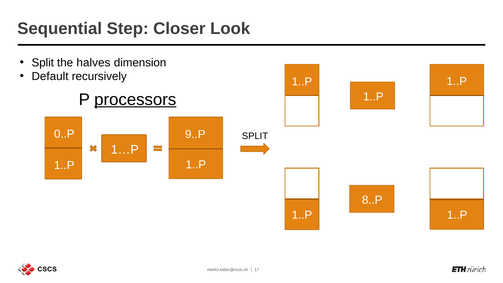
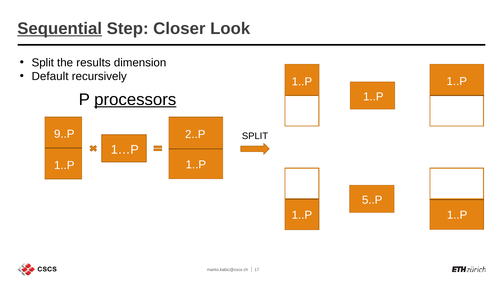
Sequential underline: none -> present (60, 28)
halves: halves -> results (93, 63)
0..P: 0..P -> 9..P (64, 134)
9..P: 9..P -> 2..P (195, 134)
8..P: 8..P -> 5..P (372, 200)
